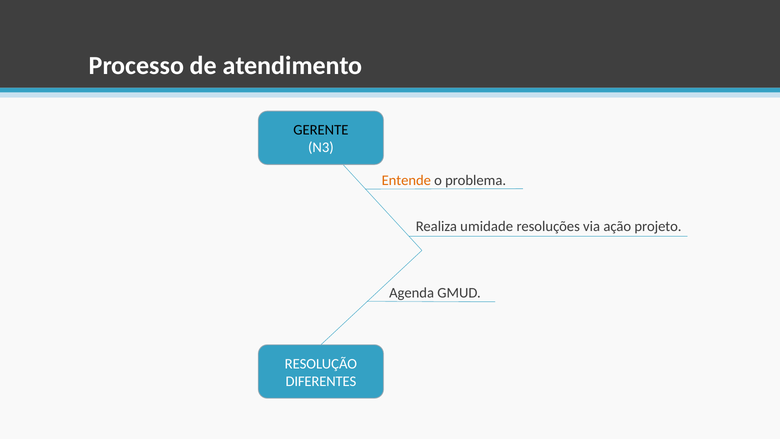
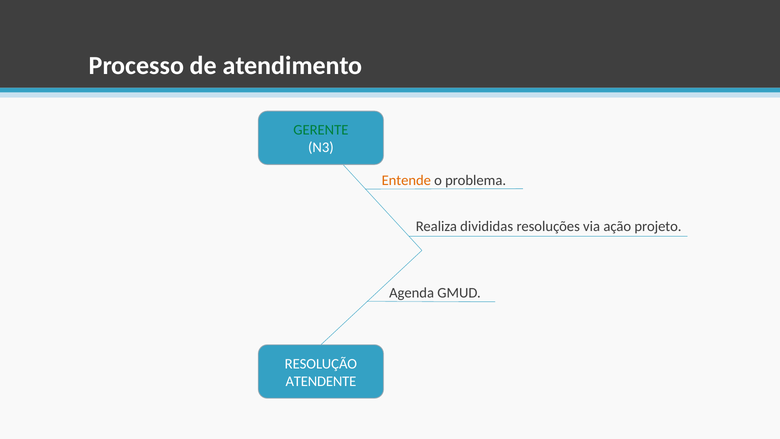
GERENTE colour: black -> green (321, 130)
umidade: umidade -> divididas (487, 226)
DIFERENTES: DIFERENTES -> ATENDENTE (321, 381)
